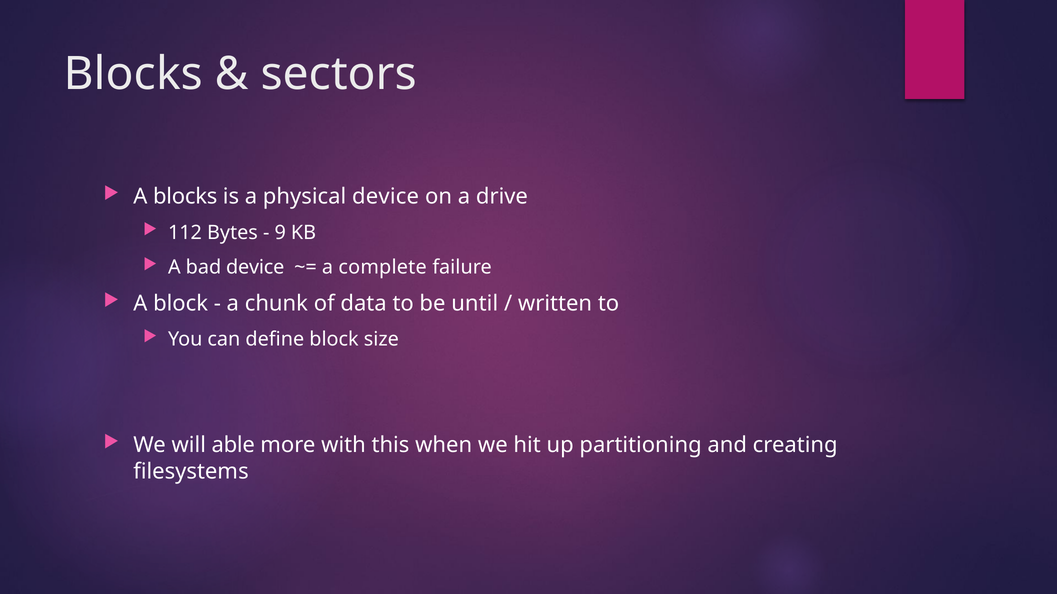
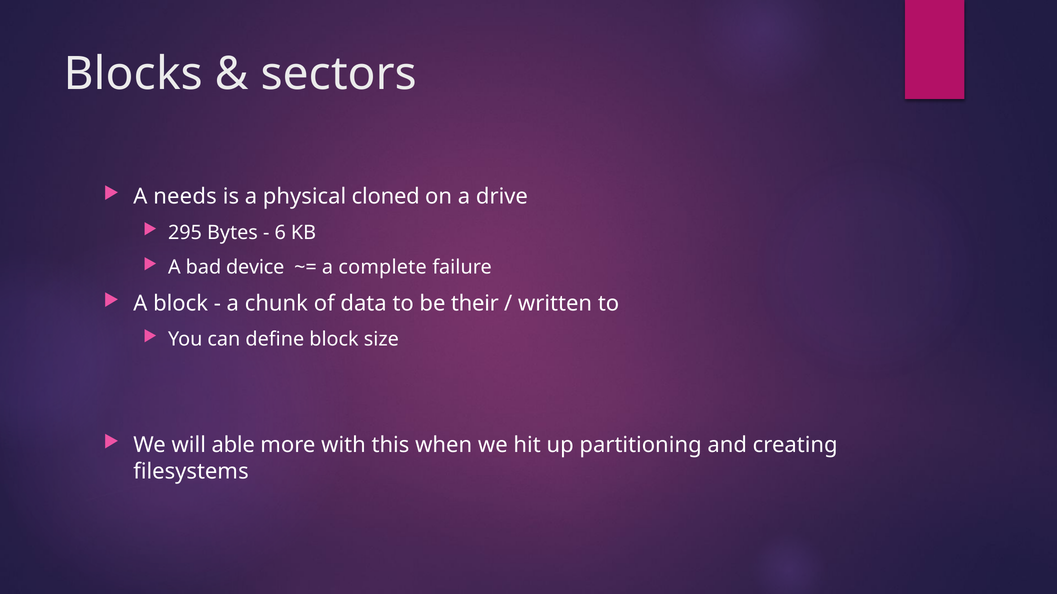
A blocks: blocks -> needs (185, 197)
physical device: device -> cloned (386, 197)
112: 112 -> 295 (185, 233)
9: 9 -> 6 (280, 233)
until: until -> their (475, 304)
